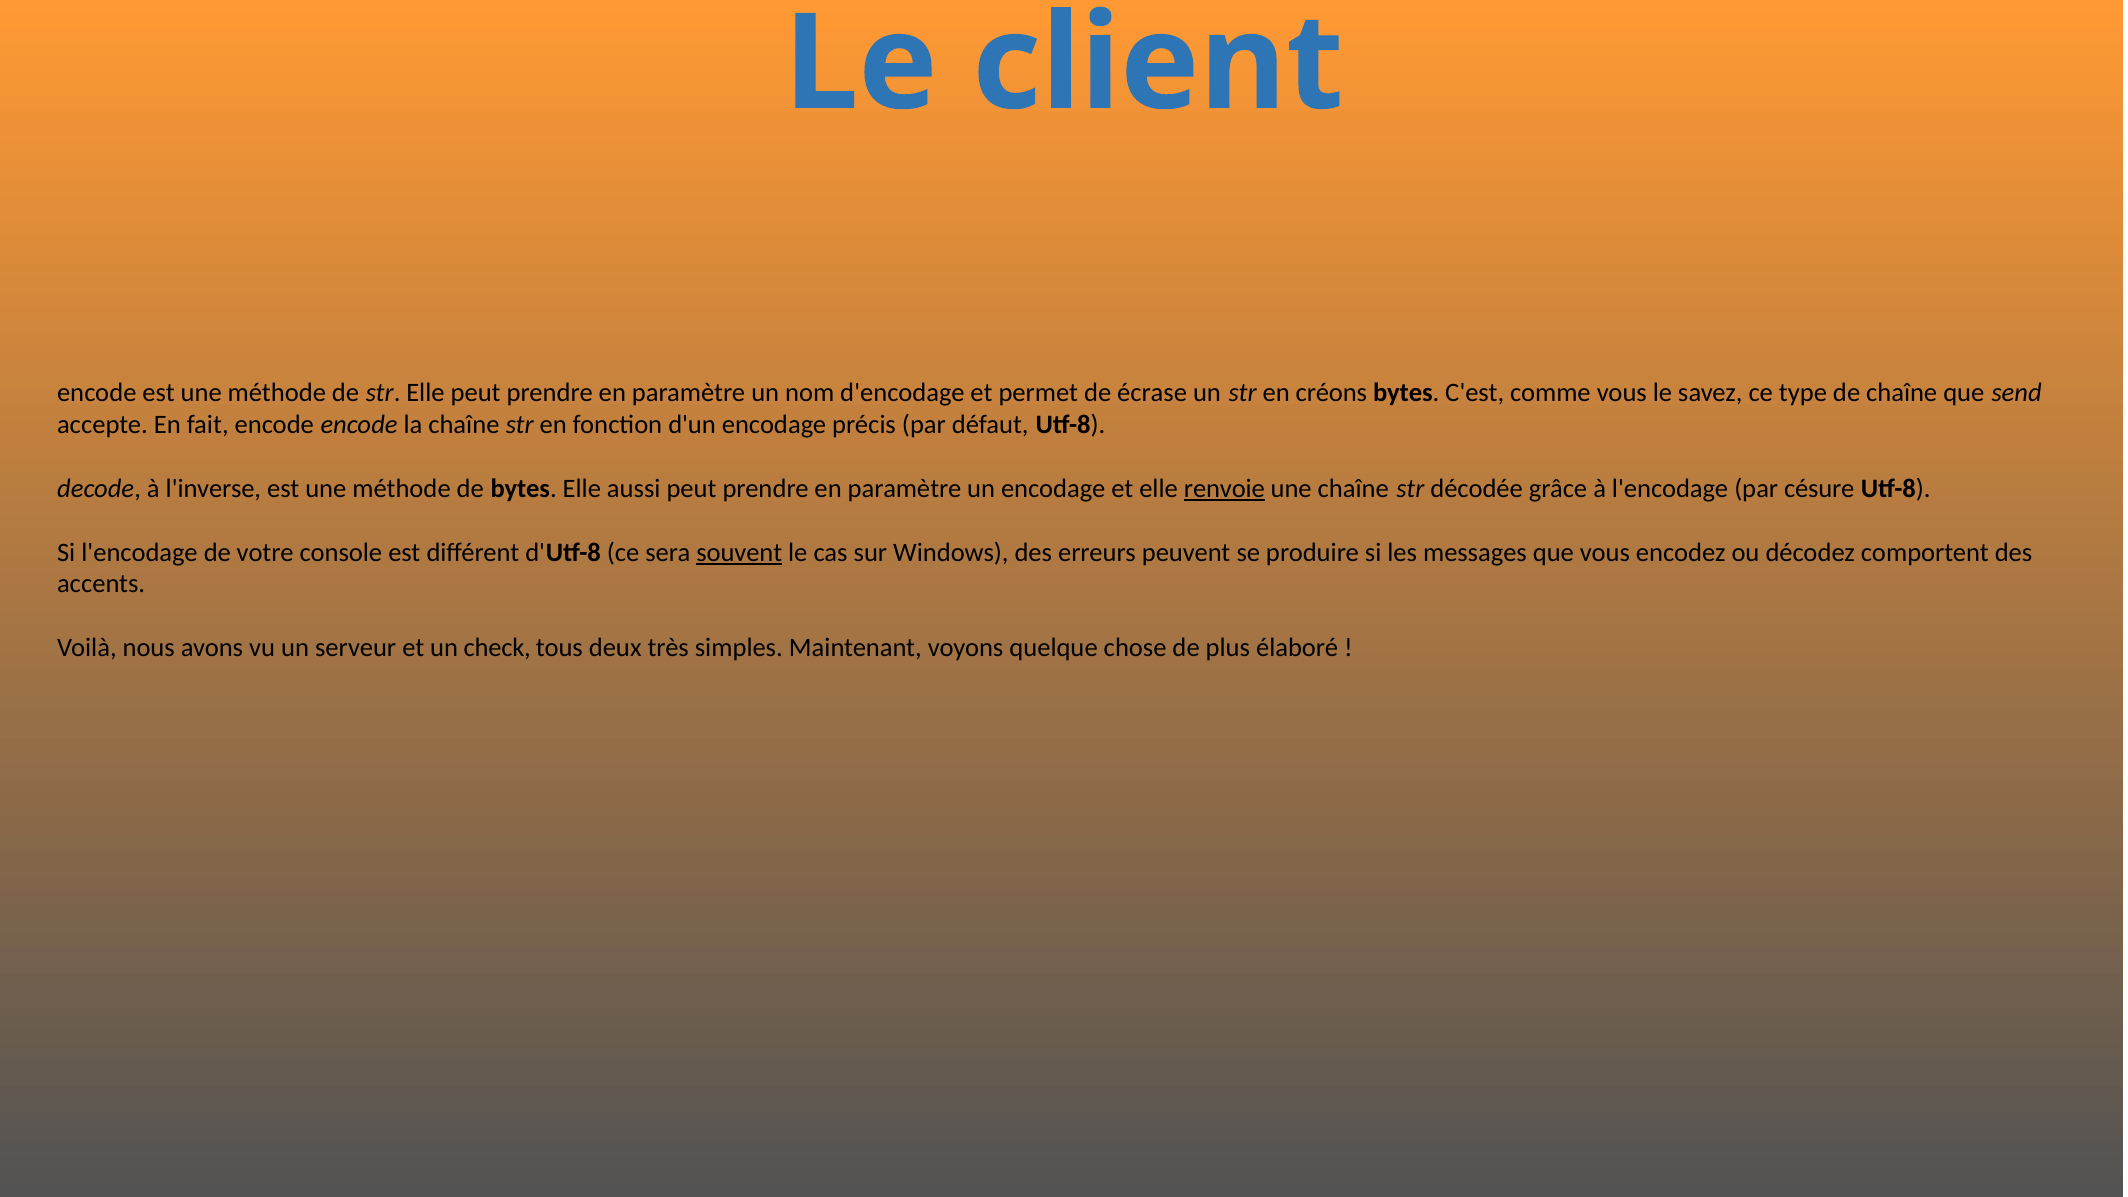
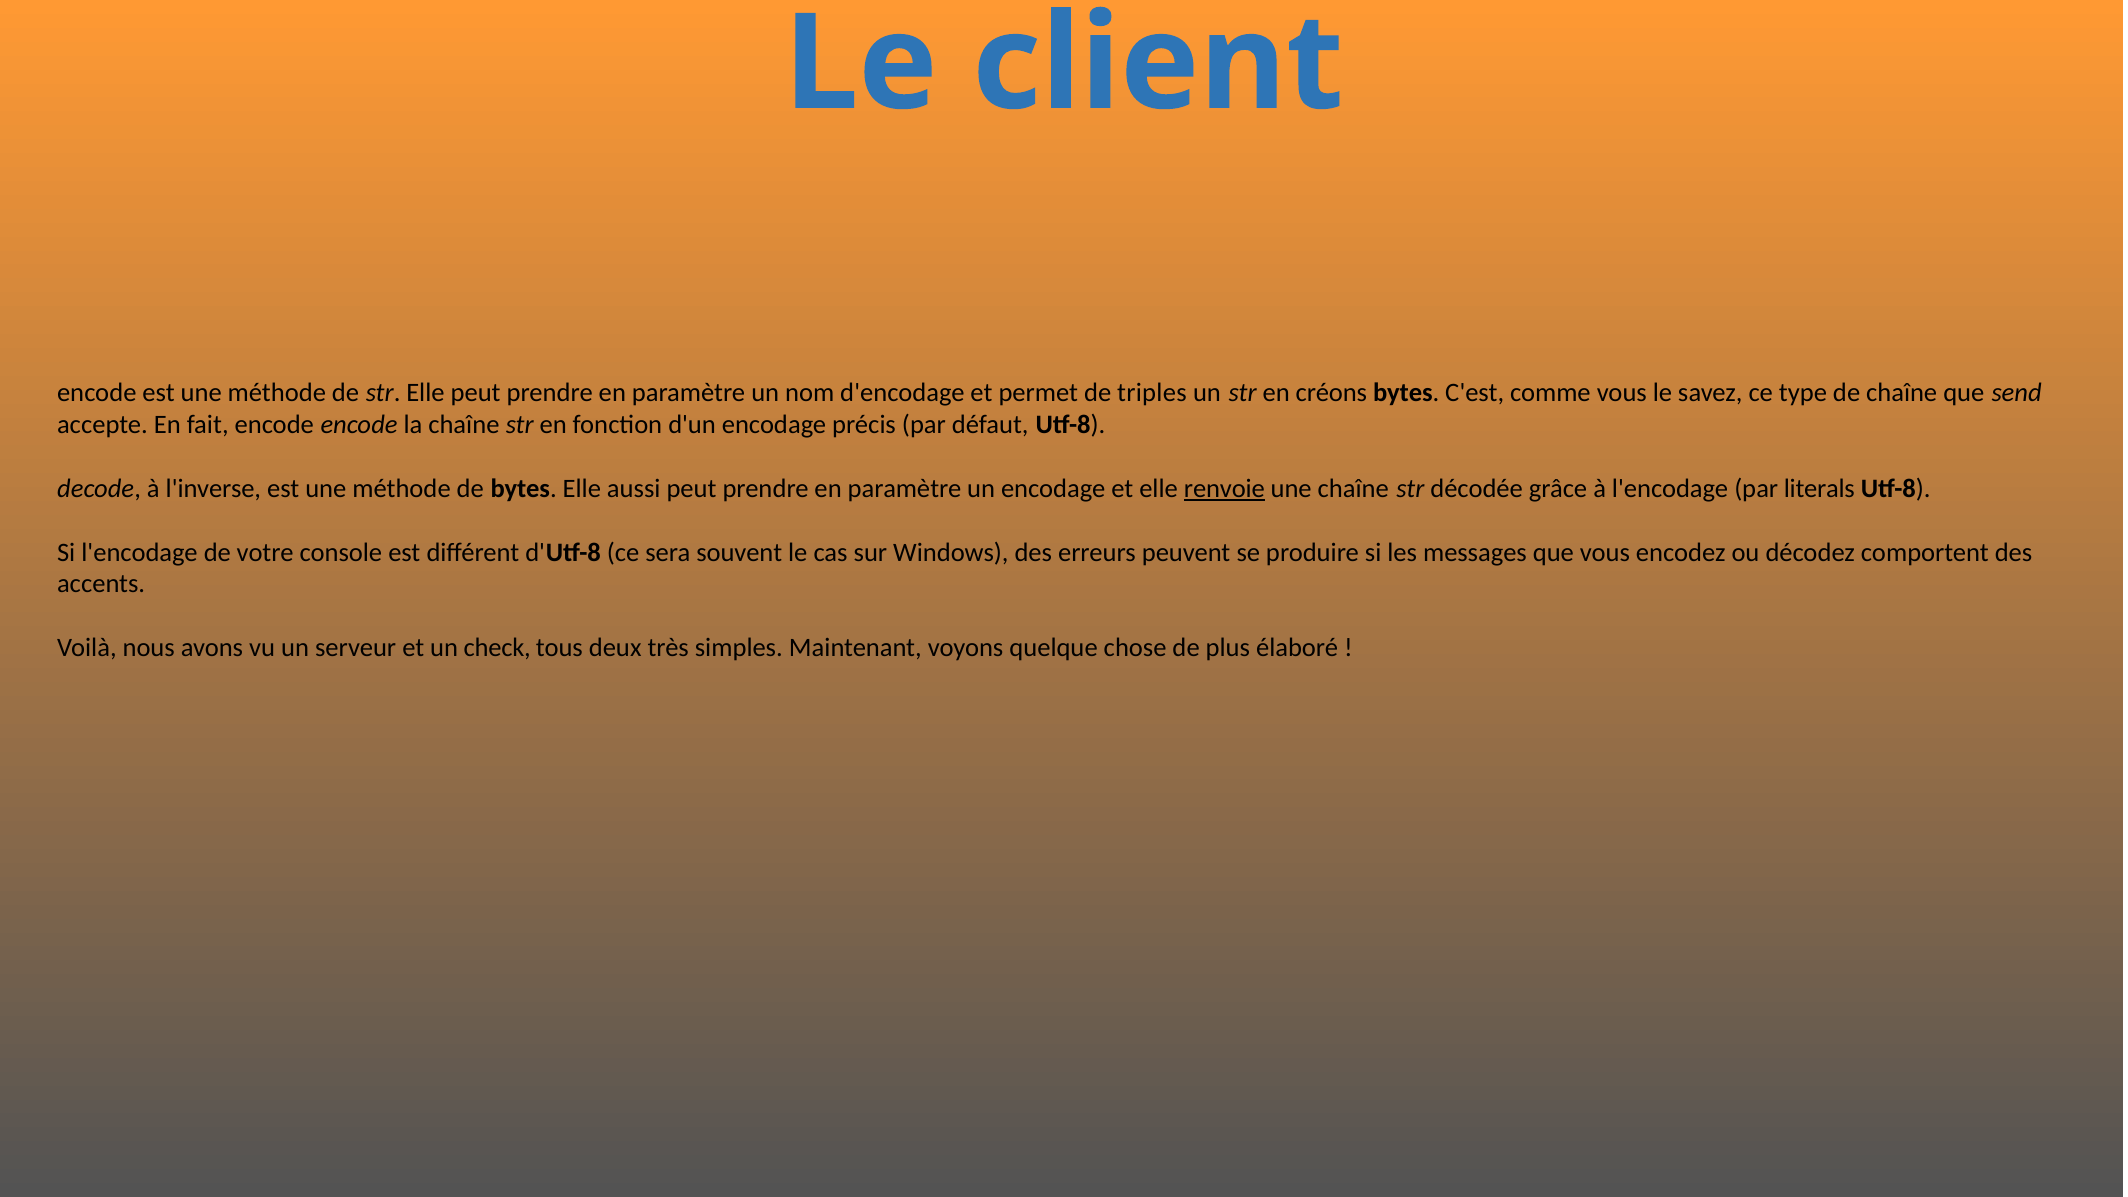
écrase: écrase -> triples (1152, 393)
césure: césure -> literals (1819, 488)
souvent underline: present -> none (739, 552)
